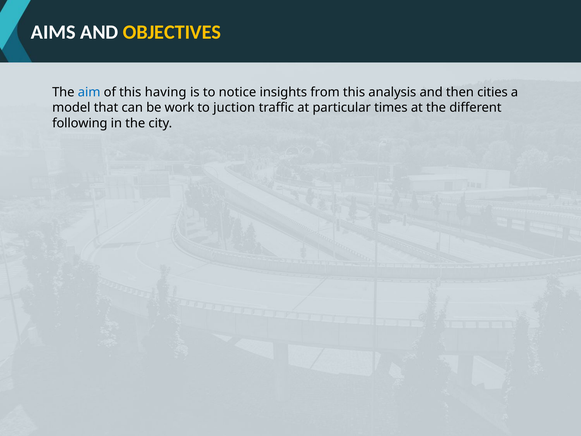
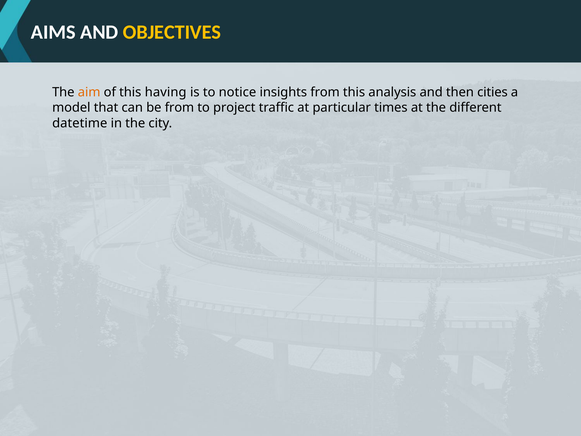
aim colour: blue -> orange (89, 92)
be work: work -> from (179, 108)
juction: juction -> project (234, 108)
following: following -> datetime (80, 123)
